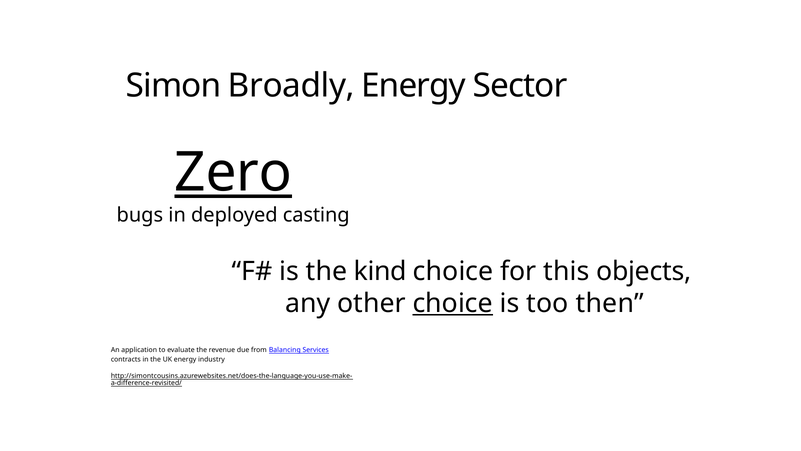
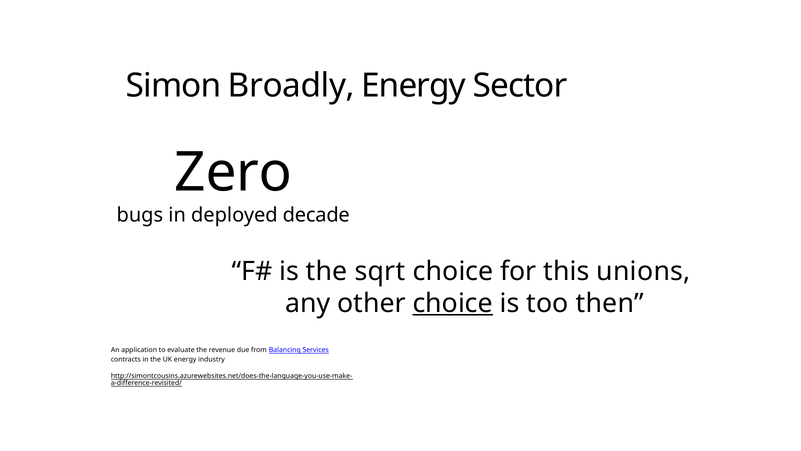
Zero underline: present -> none (233, 172)
casting: casting -> decade (316, 215)
kind: kind -> sqrt (380, 271)
objects: objects -> unions (643, 271)
